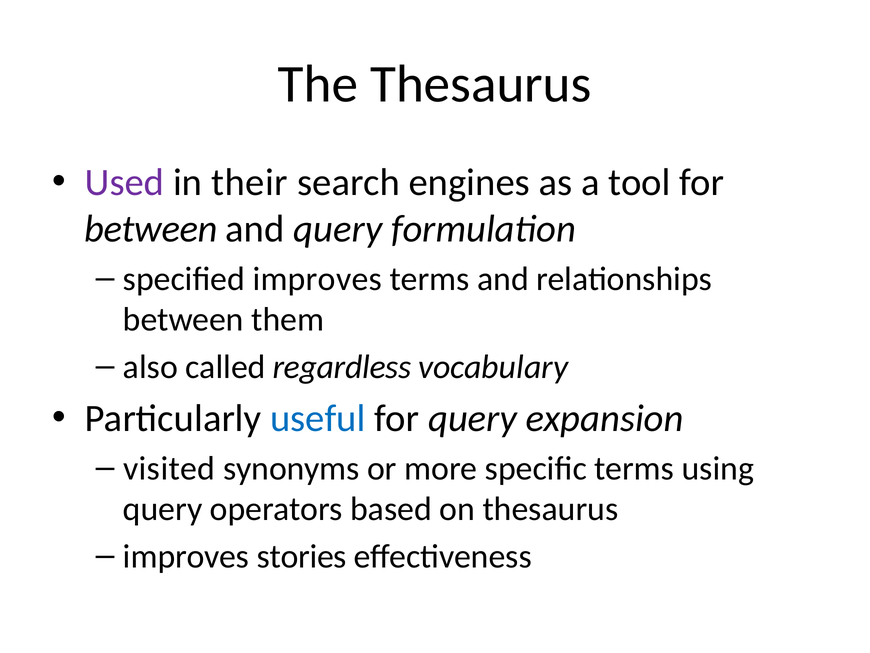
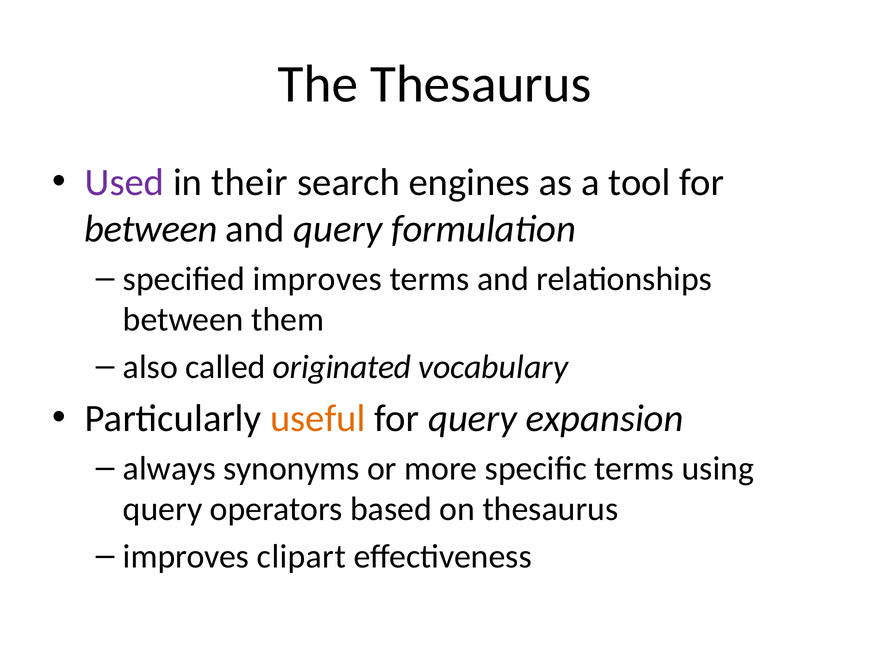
regardless: regardless -> originated (342, 367)
useful colour: blue -> orange (318, 418)
visited: visited -> always (169, 468)
stories: stories -> clipart (301, 556)
